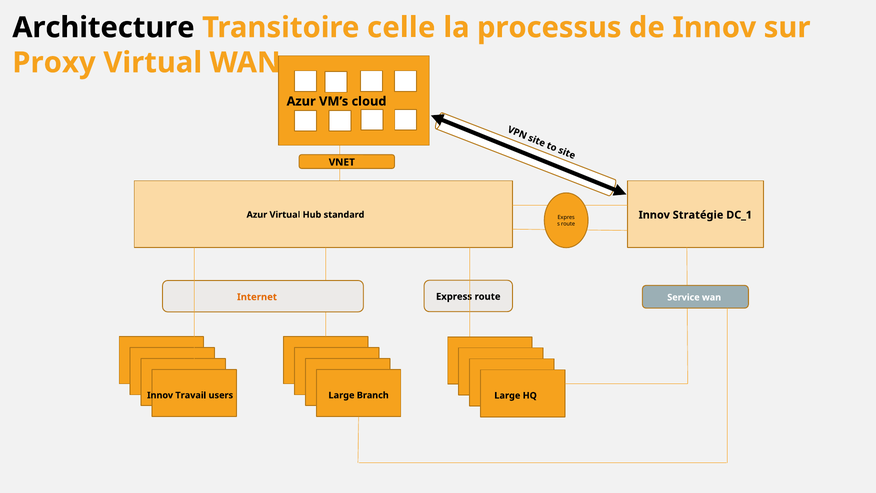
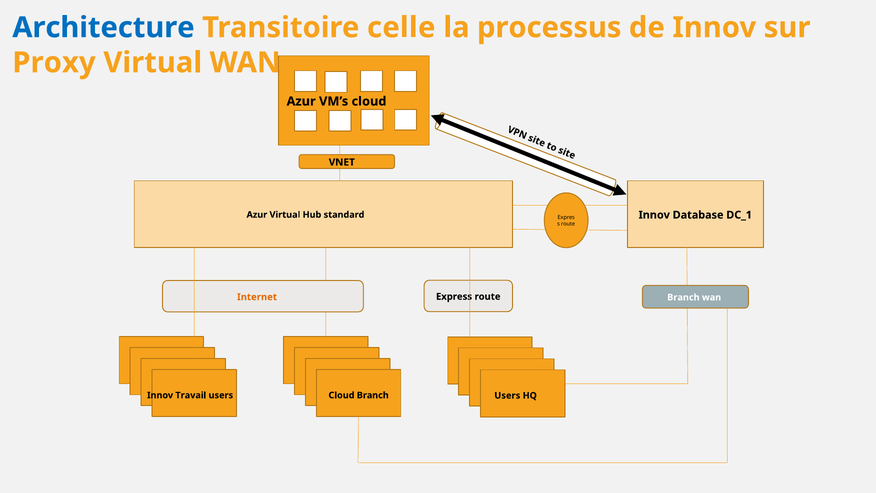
Architecture colour: black -> blue (103, 28)
Stratégie: Stratégie -> Database (698, 215)
Service: Service -> Branch (683, 297)
Large: Large -> Cloud (341, 395)
users Large: Large -> Users (507, 395)
